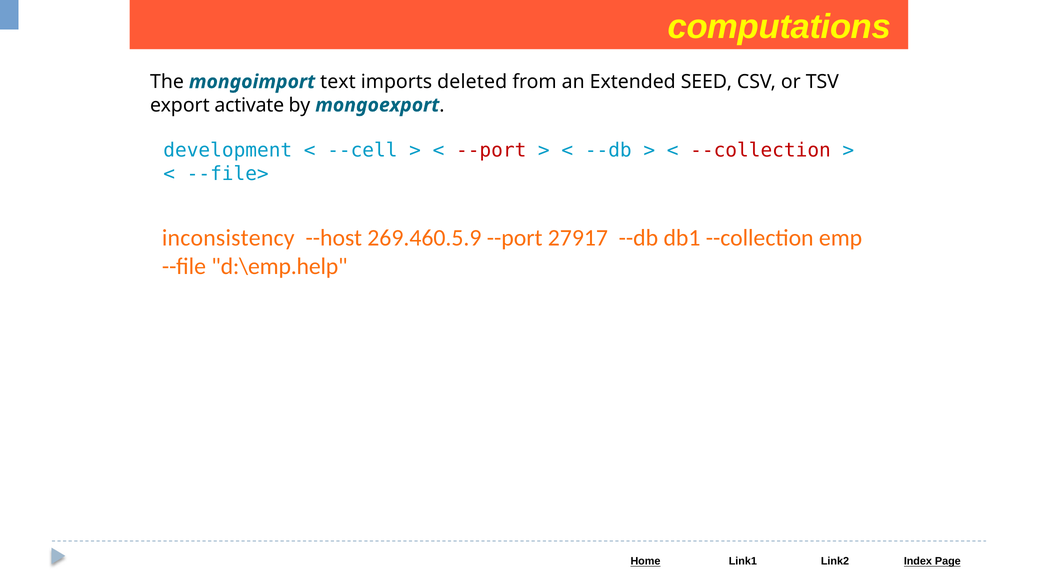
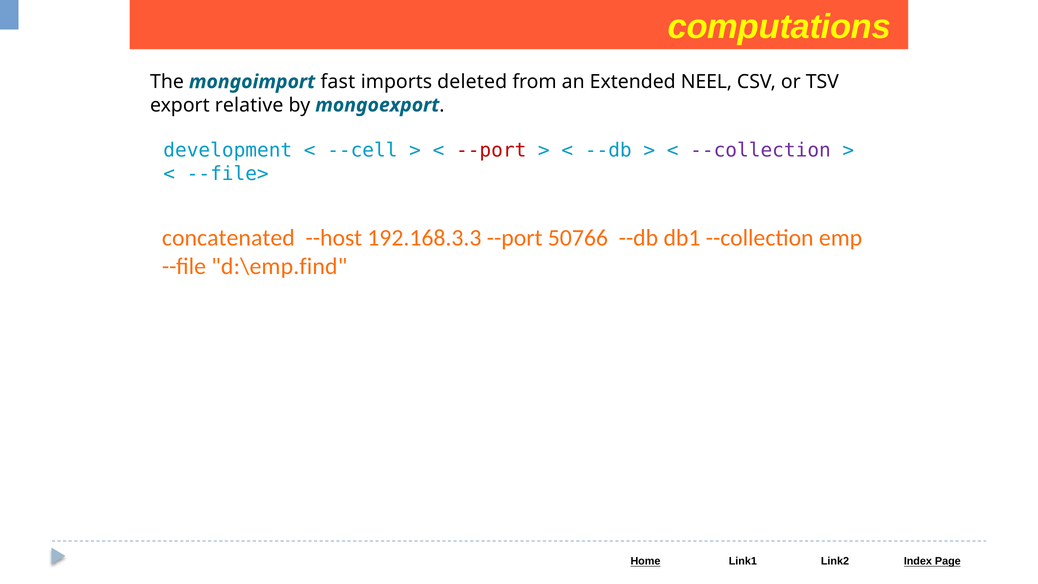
text: text -> fast (338, 82)
SEED: SEED -> NEEL (706, 82)
activate: activate -> relative (249, 105)
--collection colour: red -> purple (761, 150)
inconsistency: inconsistency -> concatenated (228, 238)
269.460.5.9: 269.460.5.9 -> 192.168.3.3 (424, 238)
27917: 27917 -> 50766 (578, 238)
d:\emp.help: d:\emp.help -> d:\emp.find (279, 266)
